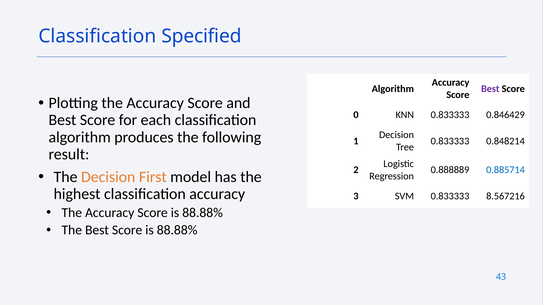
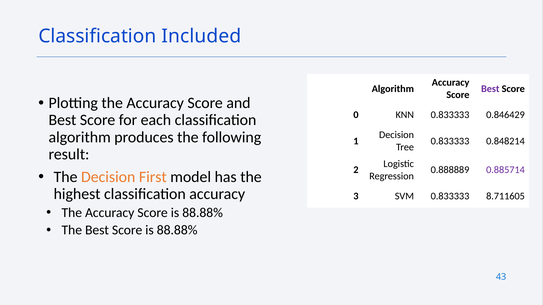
Specified: Specified -> Included (201, 36)
0.885714 colour: blue -> purple (505, 170)
8.567216: 8.567216 -> 8.711605 (505, 196)
